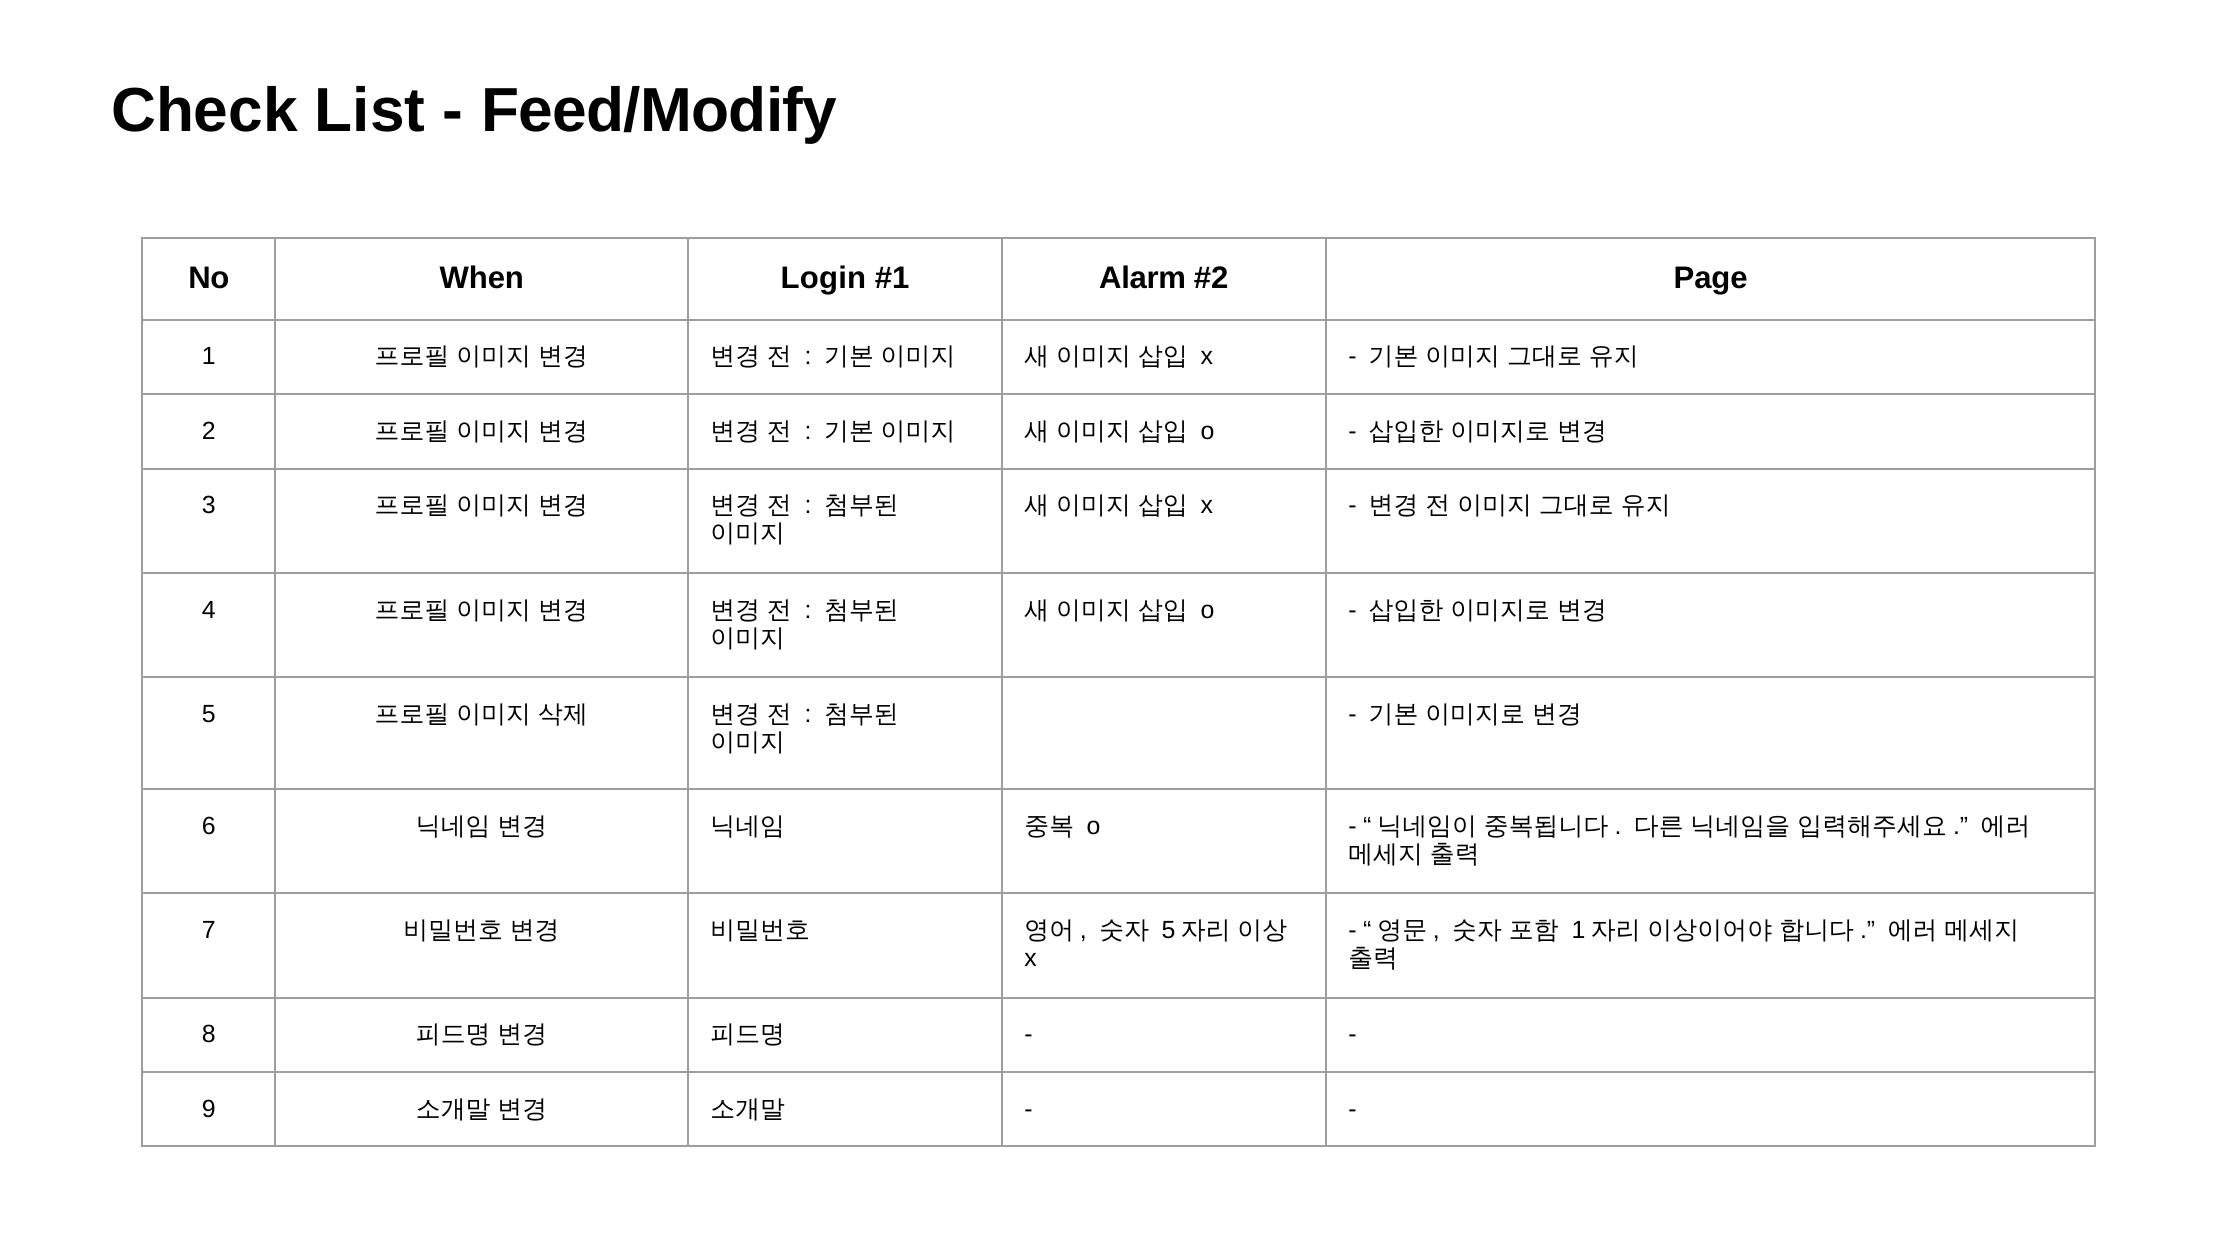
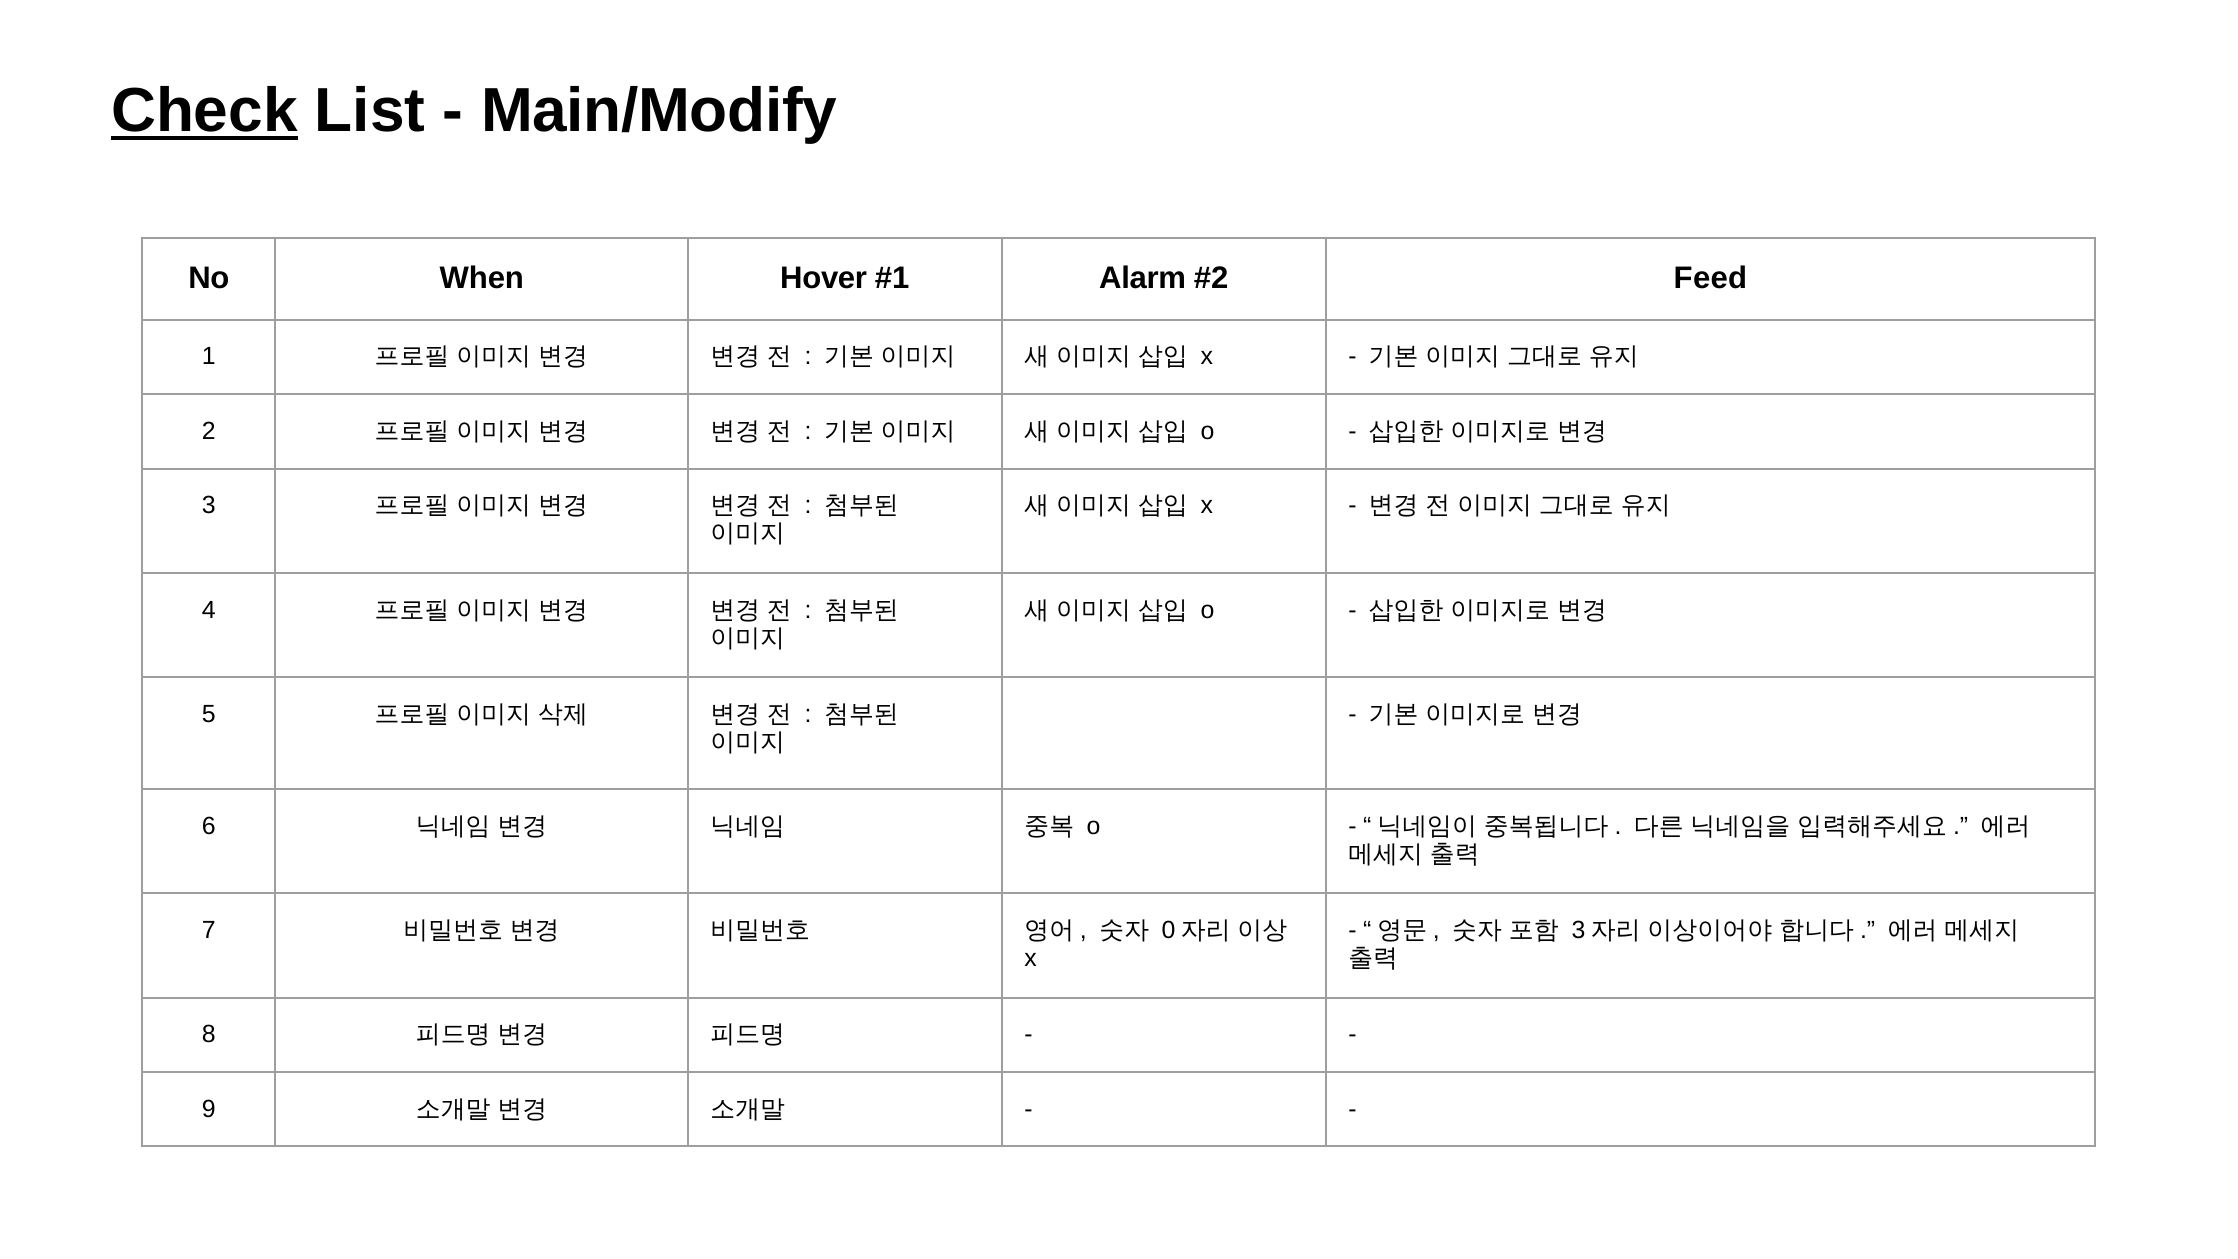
Check underline: none -> present (204, 111)
Feed/Modify: Feed/Modify -> Main/Modify (659, 111)
Login: Login -> Hover (824, 278)
Page: Page -> Feed (1710, 278)
5: 5 -> 0 (1168, 930)
1: 1 -> 3 (1578, 930)
